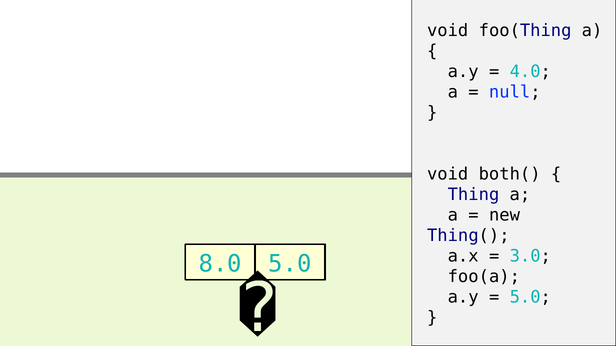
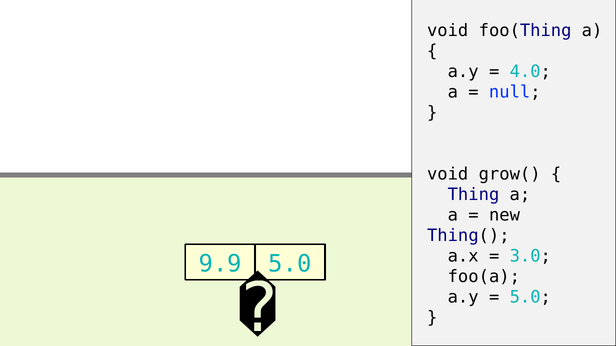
both(: both( -> grow( (510, 174)
8.0: 8.0 -> 9.9 (220, 264)
